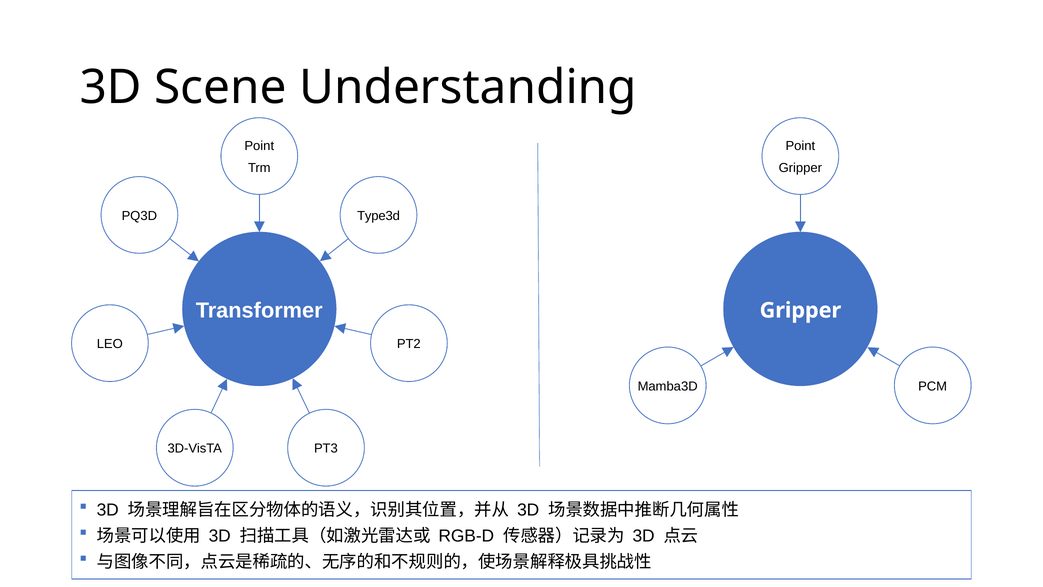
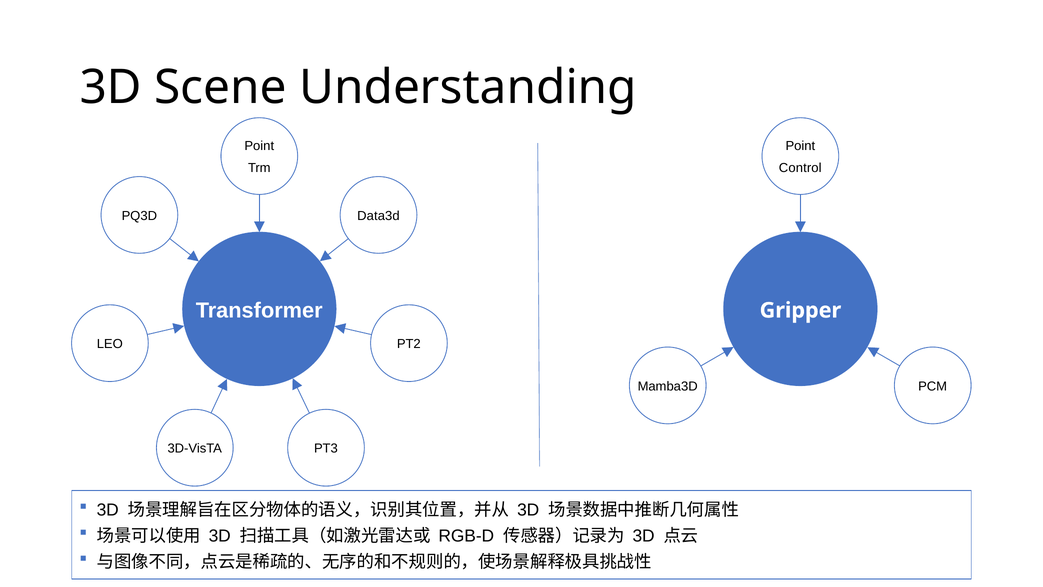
Gripper: Gripper -> Control (800, 168)
Type3d: Type3d -> Data3d (378, 216)
